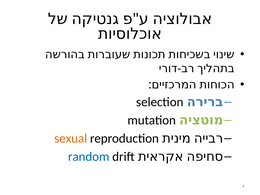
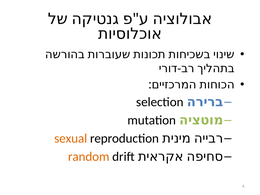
random colour: blue -> orange (89, 157)
